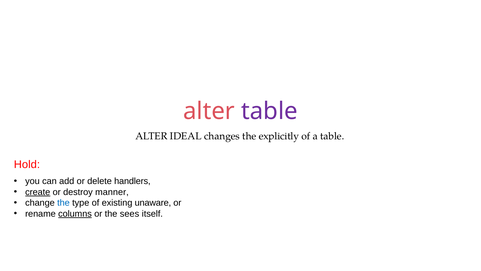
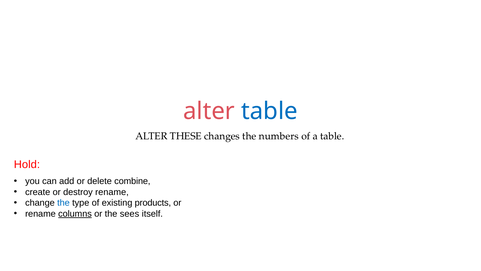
table colour: purple -> blue (269, 111)
IDEAL: IDEAL -> THESE (186, 136)
explicitly: explicitly -> numbers (279, 136)
handlers: handlers -> combine (132, 181)
create underline: present -> none (38, 192)
destroy manner: manner -> rename (112, 192)
unaware: unaware -> products (153, 203)
